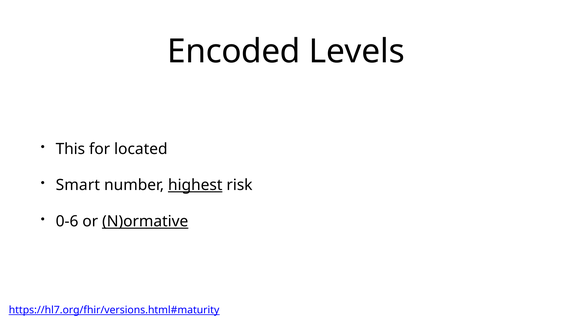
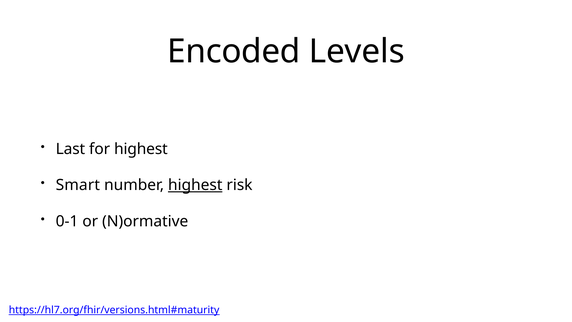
This: This -> Last (70, 149)
for located: located -> highest (141, 149)
0-6: 0-6 -> 0-1 (67, 221)
N)ormative underline: present -> none (145, 221)
